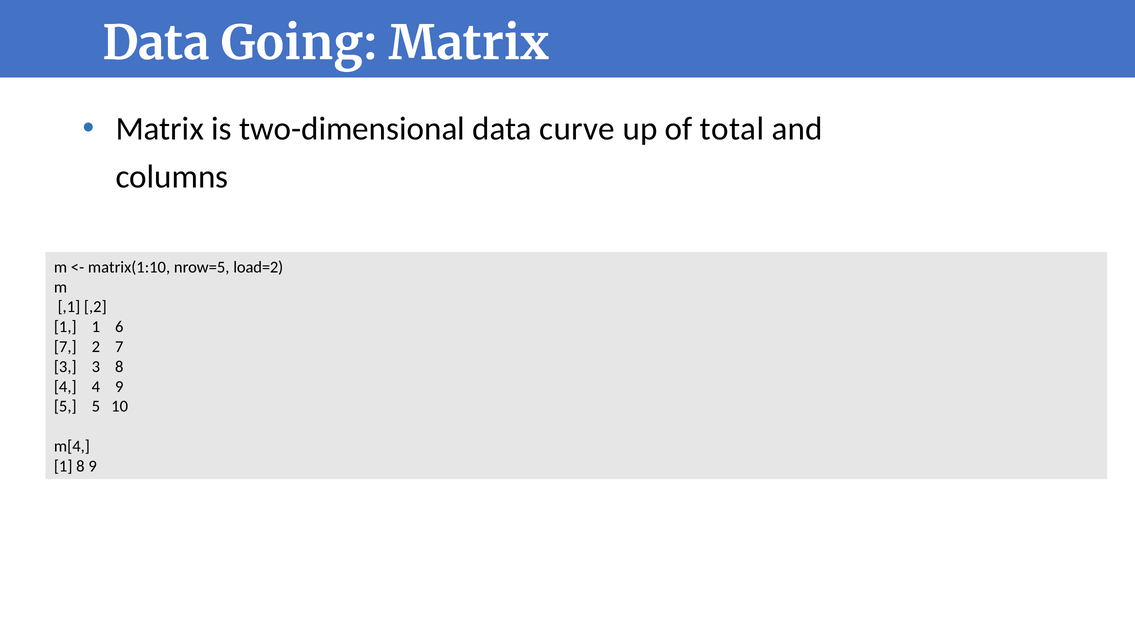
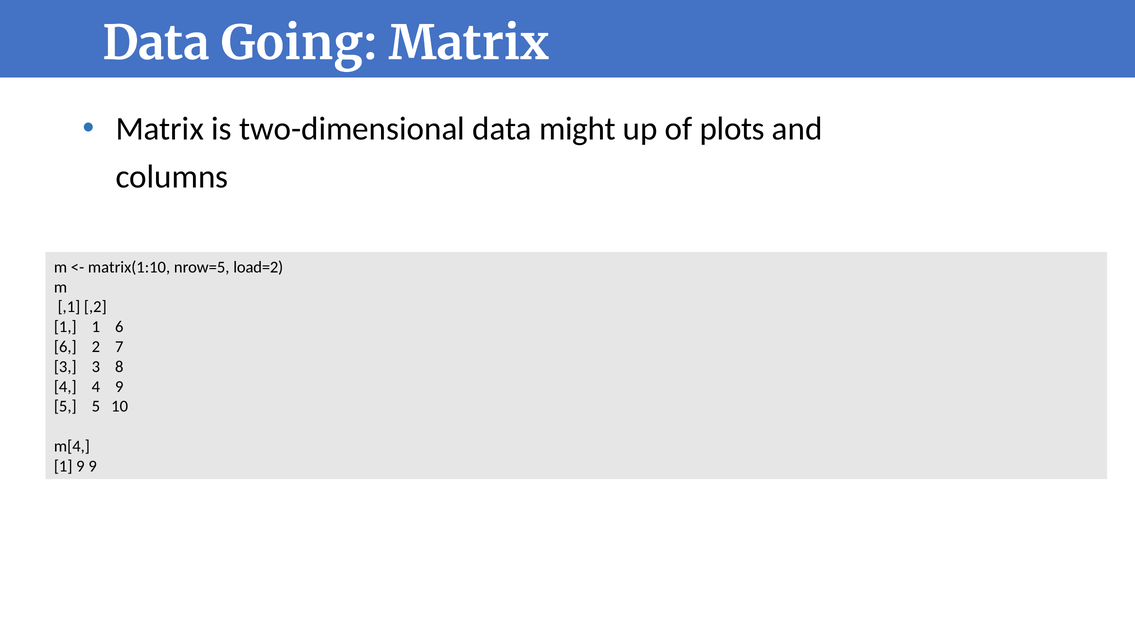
curve: curve -> might (577, 129)
total: total -> plots (732, 129)
7: 7 -> 6 (65, 346)
1 8: 8 -> 9 (80, 466)
